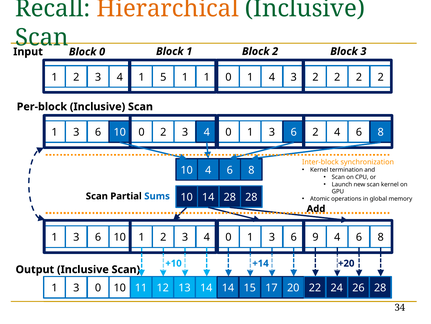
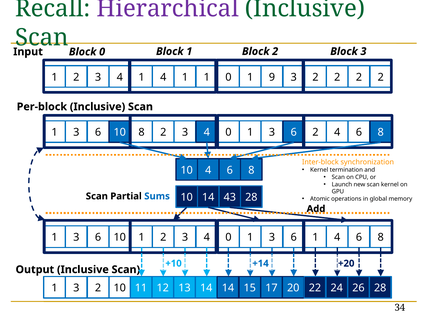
Hierarchical colour: orange -> purple (168, 9)
4 1 5: 5 -> 4 (163, 77)
1 4: 4 -> 9 (272, 77)
0: 0 -> 8 (142, 132)
14 28: 28 -> 43 (230, 197)
3 6 9: 9 -> 1 (315, 237)
0: 0 -> 2 (98, 287)
